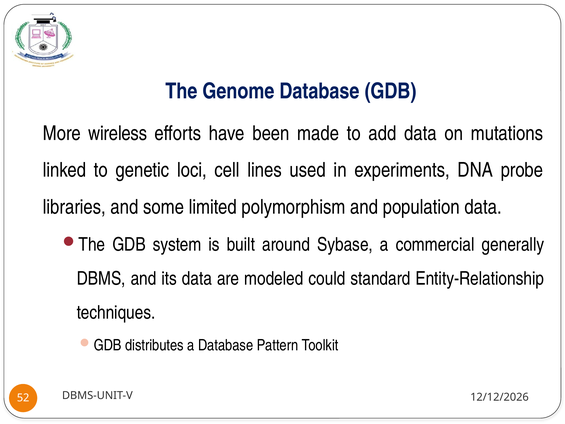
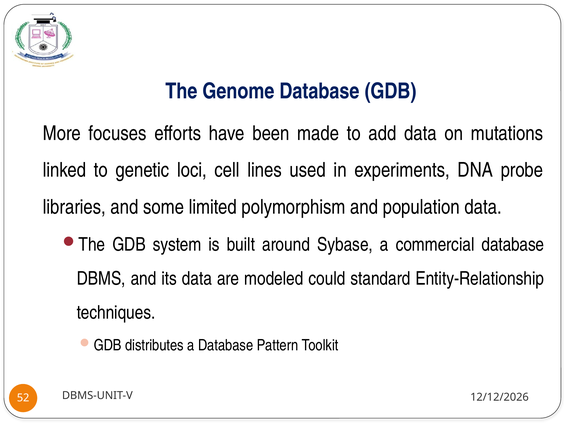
wireless: wireless -> focuses (118, 133)
commercial generally: generally -> database (513, 245)
